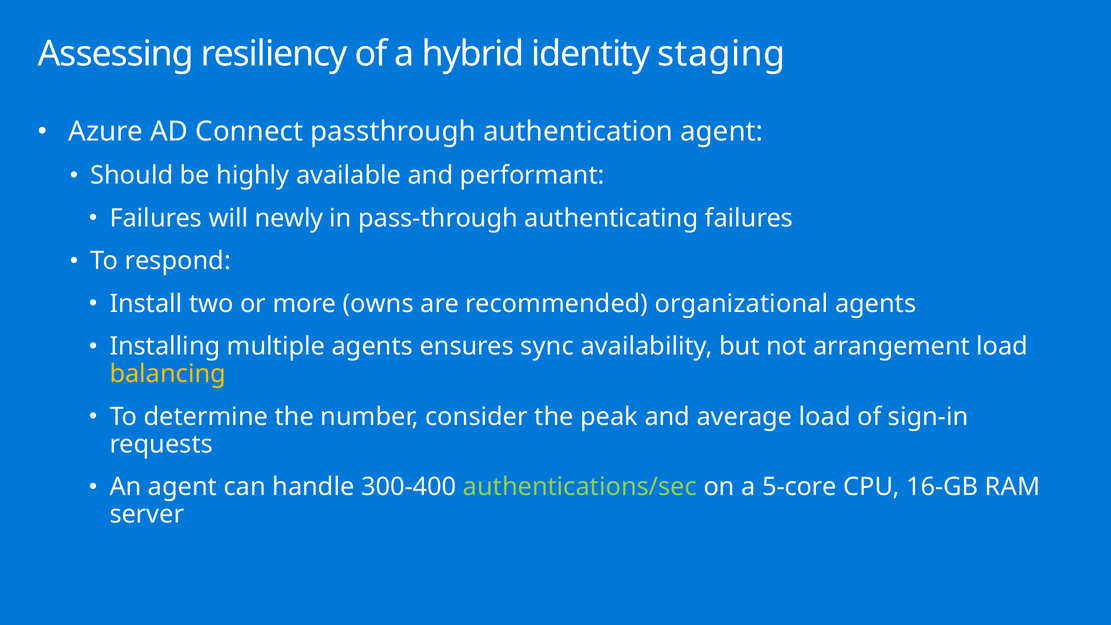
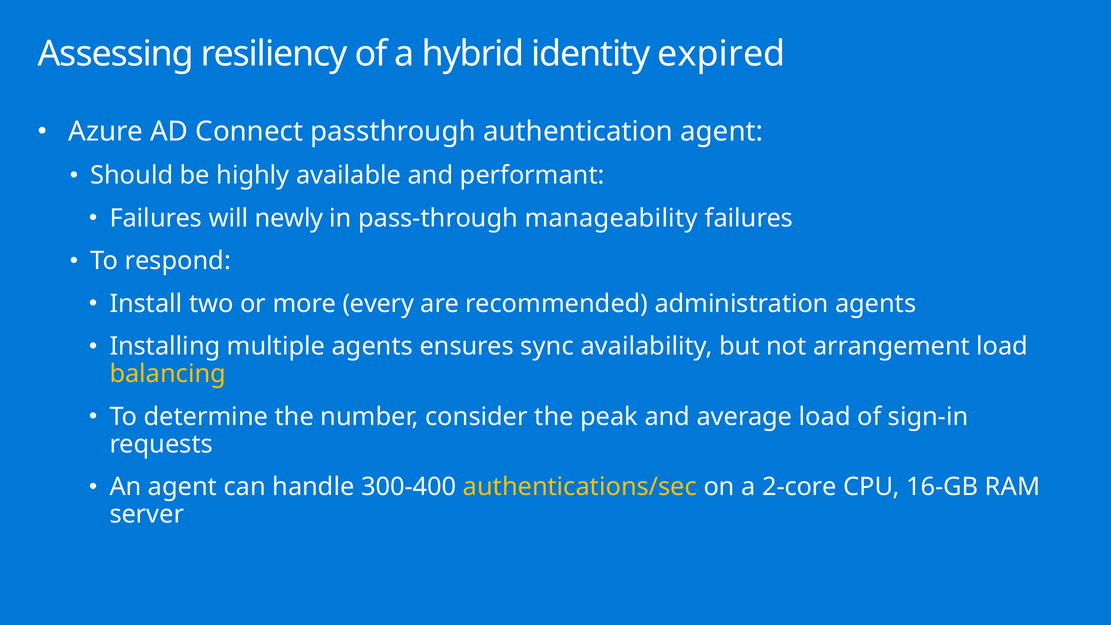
staging: staging -> expired (721, 54)
authenticating: authenticating -> manageability (611, 218)
owns: owns -> every (378, 304)
organizational: organizational -> administration (742, 304)
authentications/sec colour: light green -> yellow (580, 487)
5-core: 5-core -> 2-core (799, 487)
